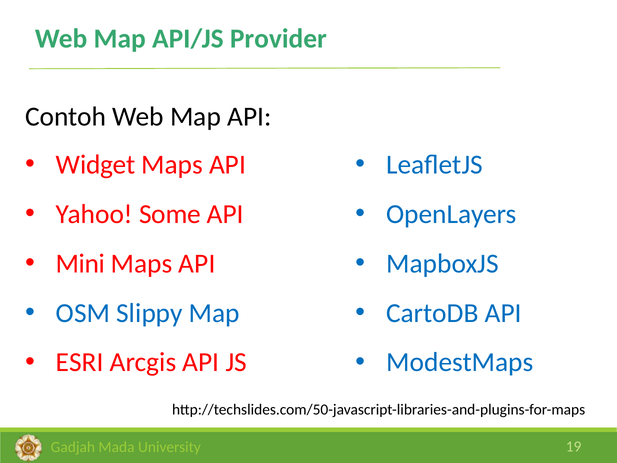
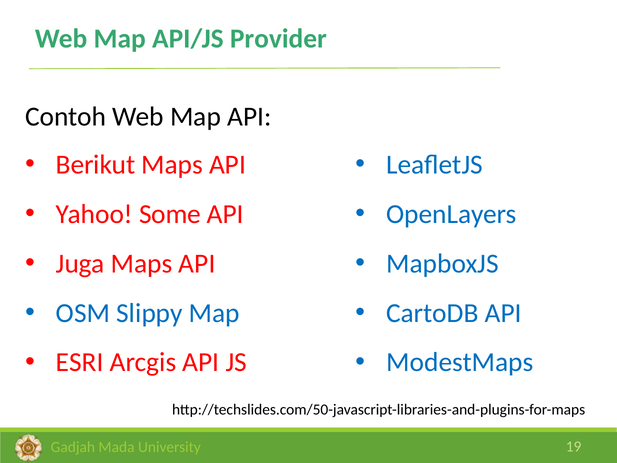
Widget: Widget -> Berikut (96, 165)
Mini: Mini -> Juga (80, 263)
